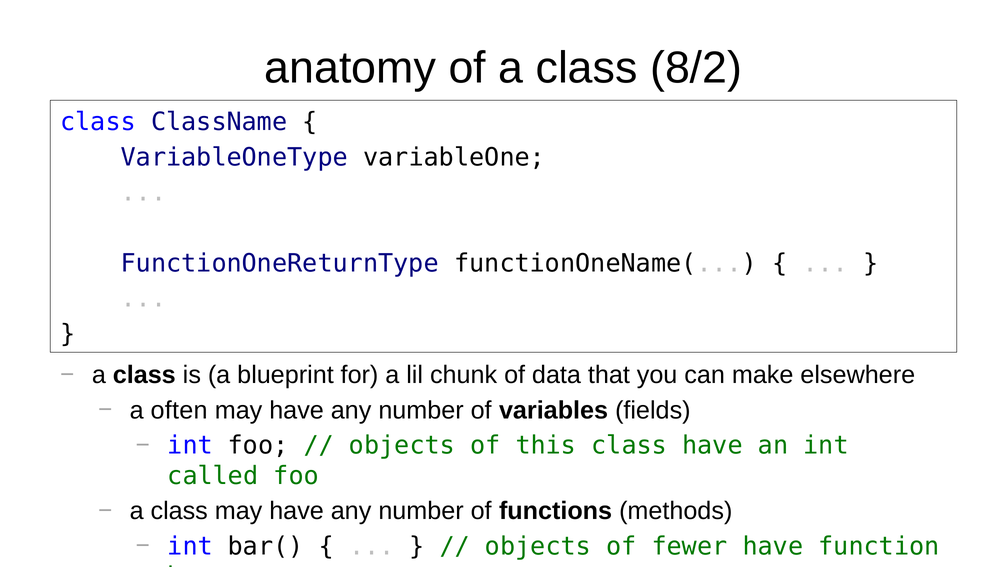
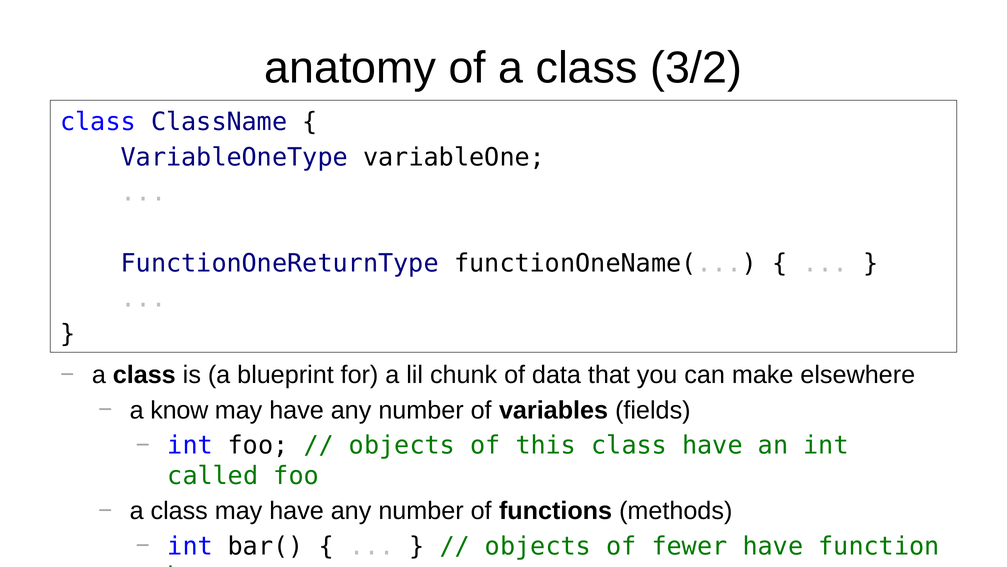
8/2: 8/2 -> 3/2 (696, 68)
often: often -> know (179, 410)
